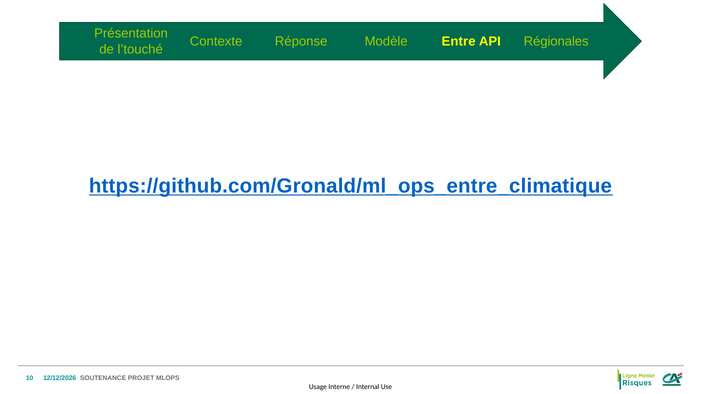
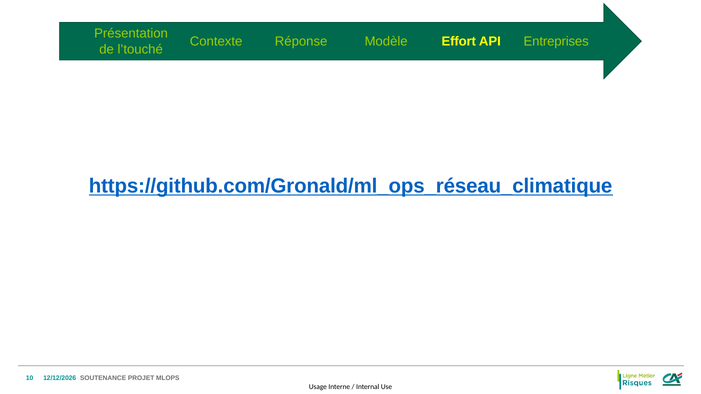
Entre: Entre -> Effort (459, 42)
Régionales: Régionales -> Entreprises (556, 42)
https://github.com/Gronald/ml_ops_entre_climatique: https://github.com/Gronald/ml_ops_entre_climatique -> https://github.com/Gronald/ml_ops_réseau_climatique (351, 186)
